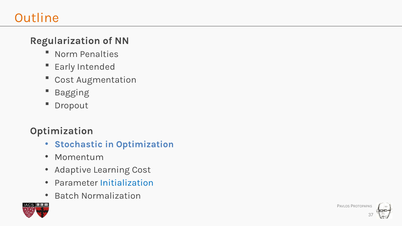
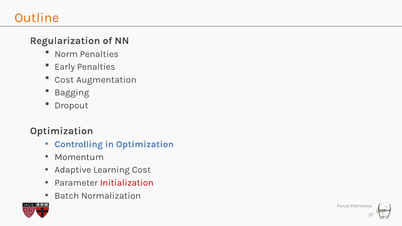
Early Intended: Intended -> Penalties (96, 67)
Stochastic: Stochastic -> Controlling (79, 144)
Initialization colour: blue -> red (127, 183)
